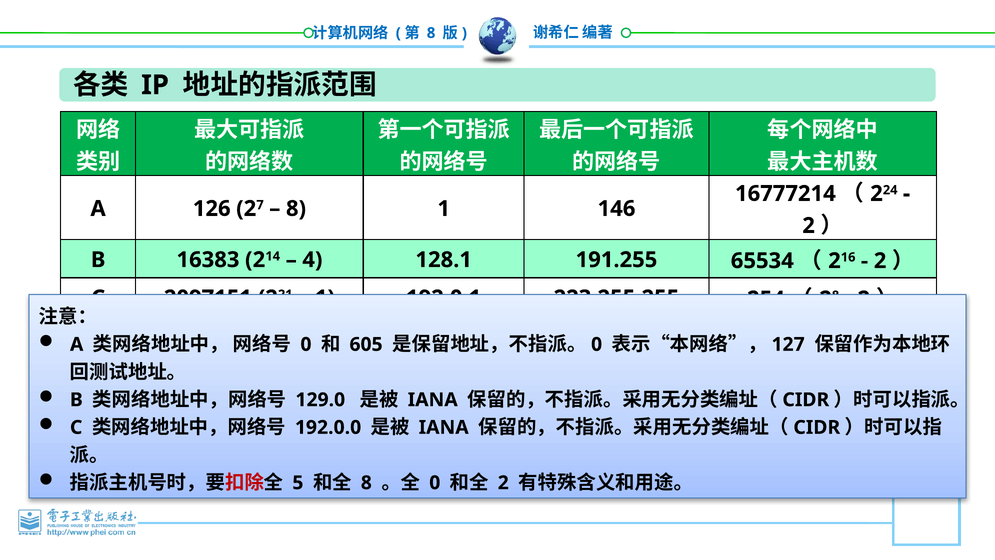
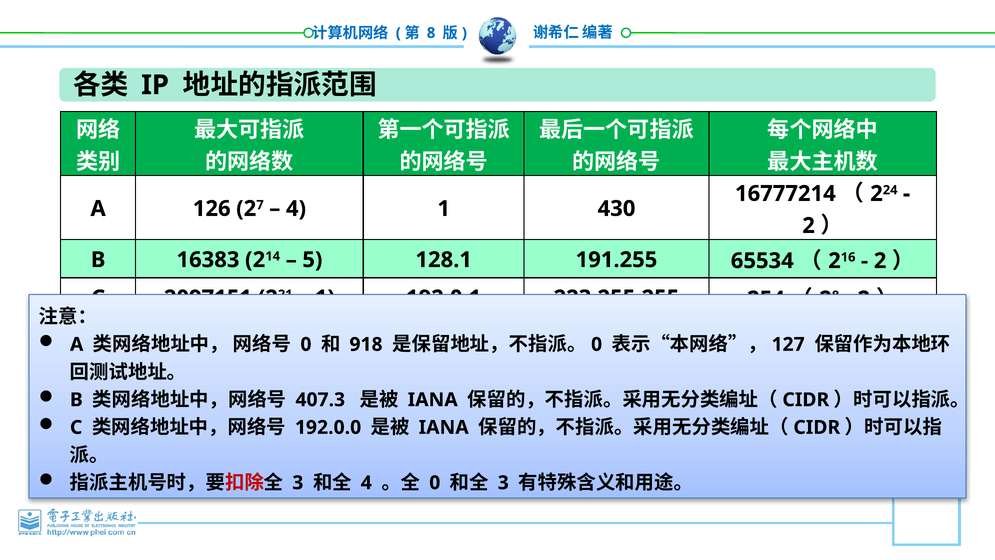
8: 8 -> 4 (296, 209)
146: 146 -> 430 (617, 209)
4: 4 -> 5 (312, 260)
605: 605 -> 918 (366, 344)
129.0: 129.0 -> 407.3 (320, 400)
5: 5 -> 3 (298, 483)
8: 8 -> 4 (366, 483)
2: 2 -> 3 (503, 483)
